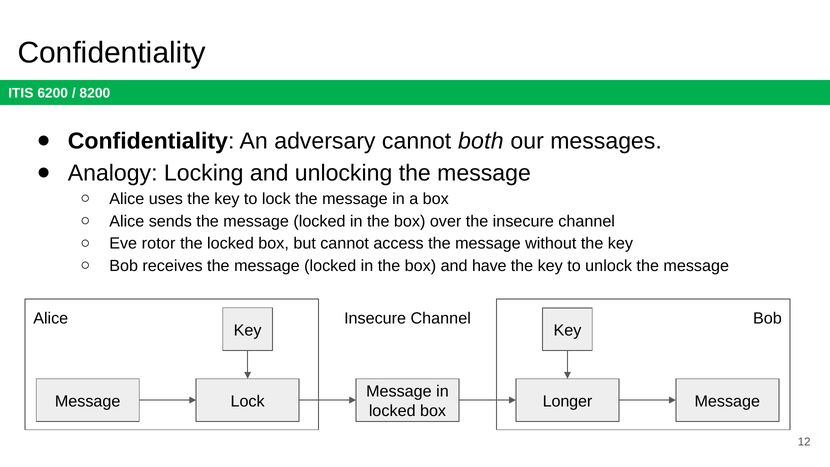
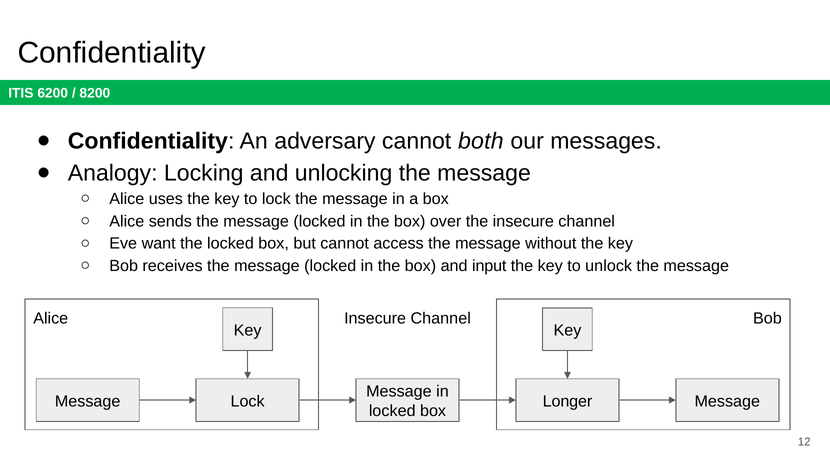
rotor: rotor -> want (159, 244)
have: have -> input (489, 266)
